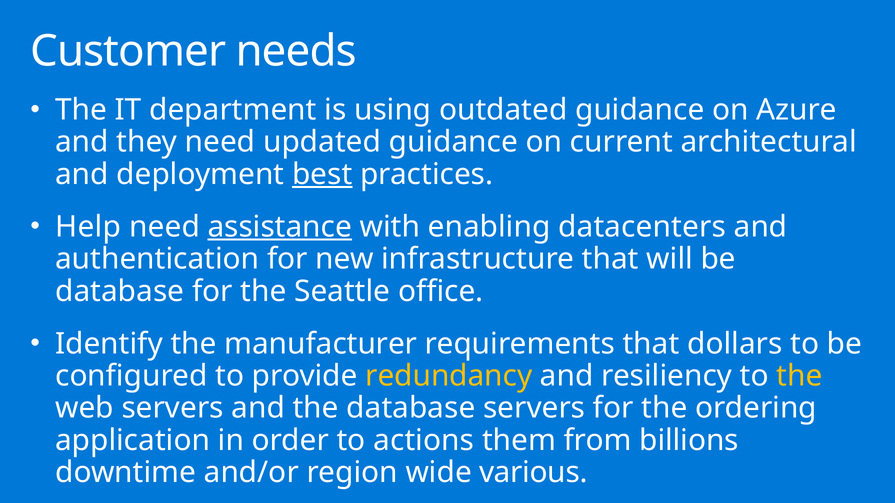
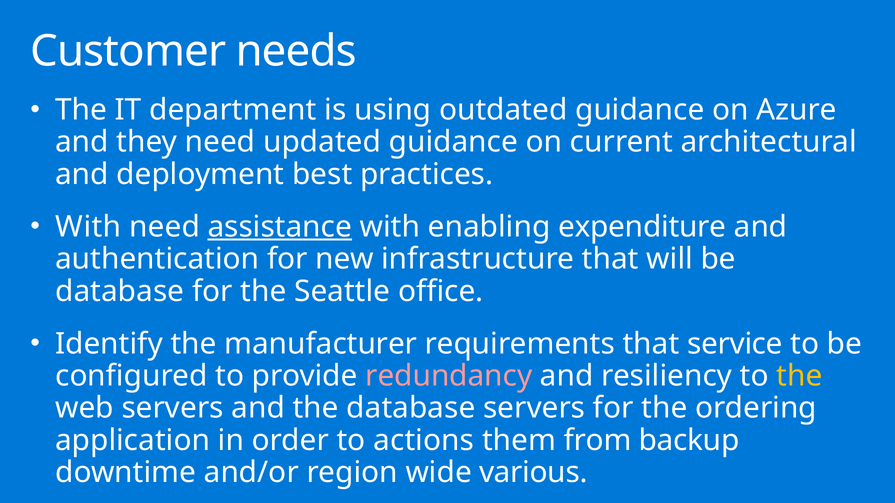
best underline: present -> none (322, 174)
Help: Help -> With (88, 227)
datacenters: datacenters -> expenditure (642, 227)
dollars: dollars -> service (735, 344)
redundancy colour: yellow -> pink (449, 376)
billions: billions -> backup (689, 441)
